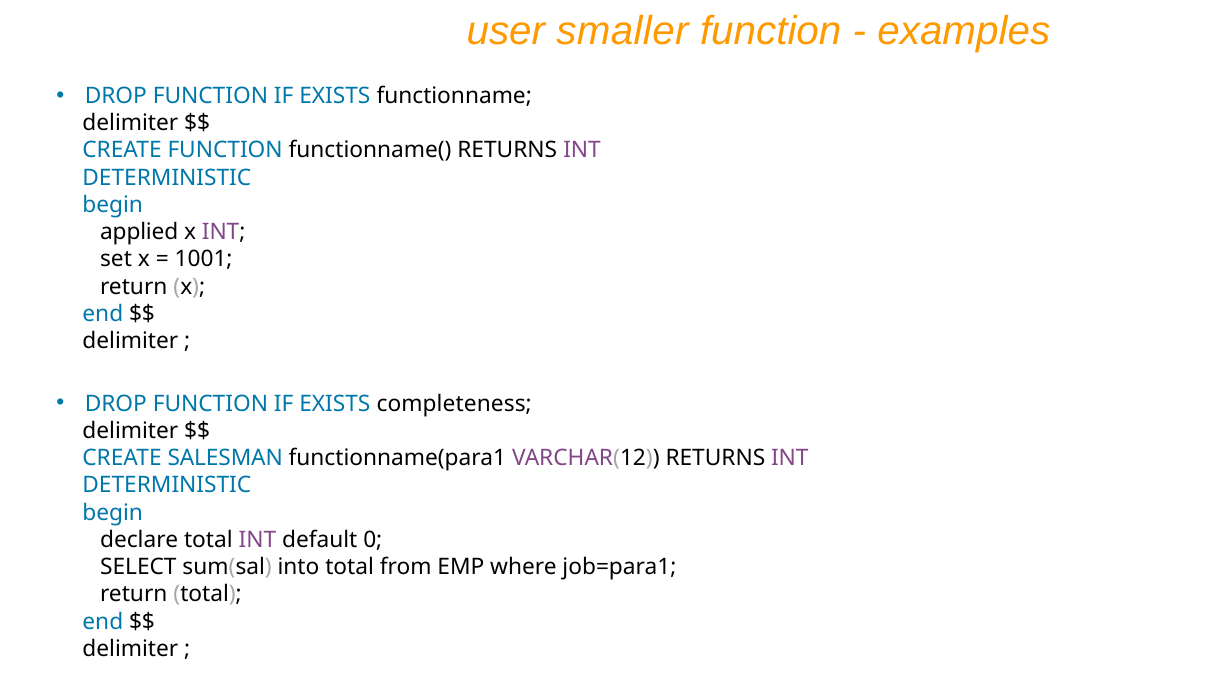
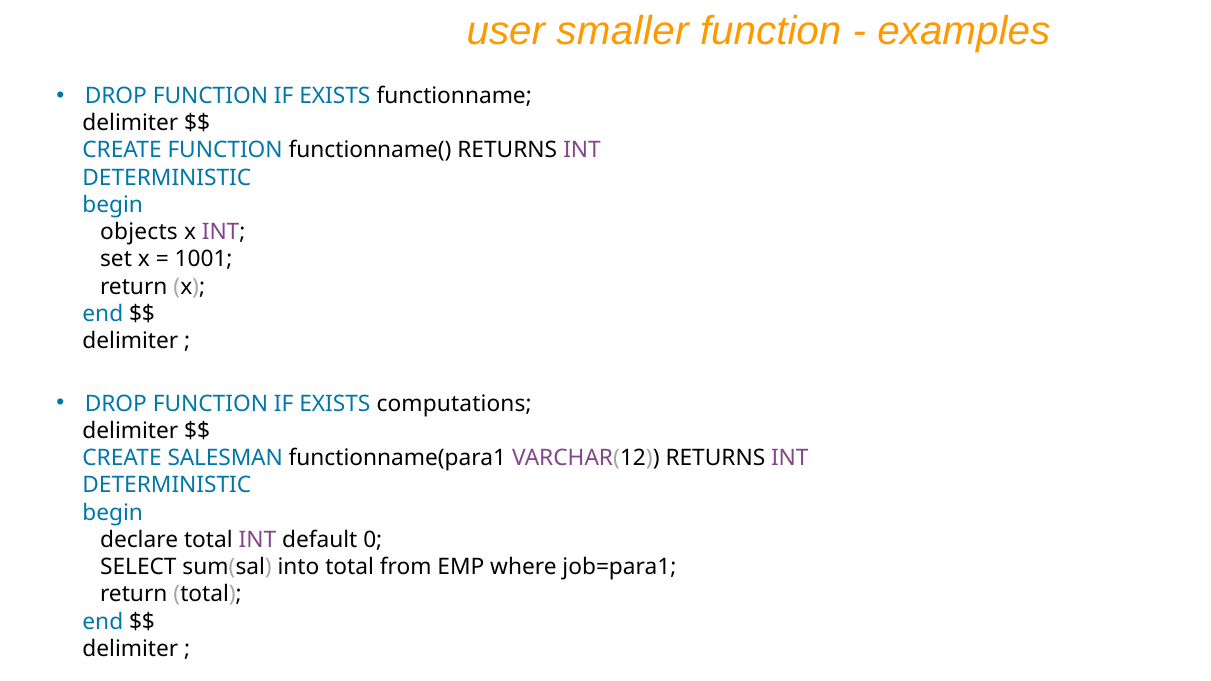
applied: applied -> objects (139, 232)
completeness: completeness -> computations (454, 404)
